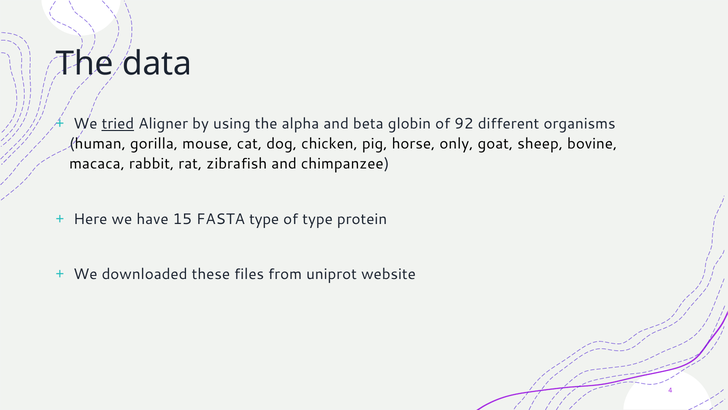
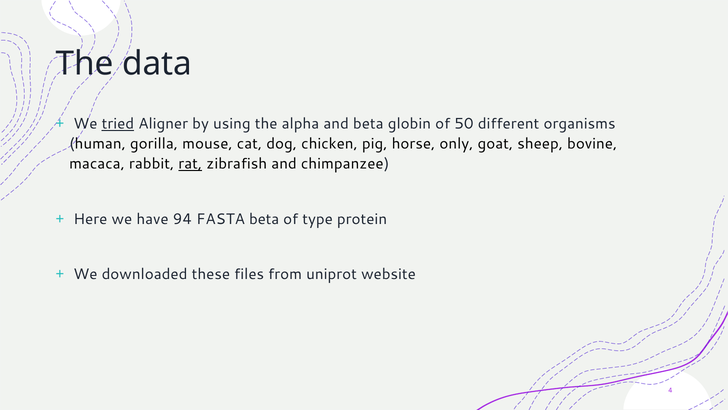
92: 92 -> 50 (464, 124)
rat underline: none -> present (190, 164)
15: 15 -> 94 (182, 219)
FASTA type: type -> beta (264, 219)
